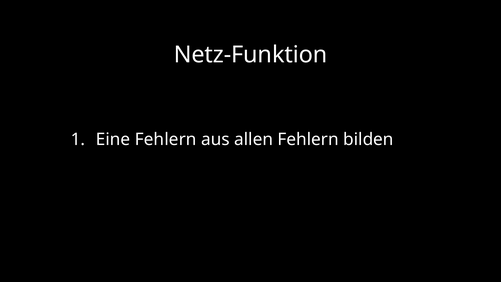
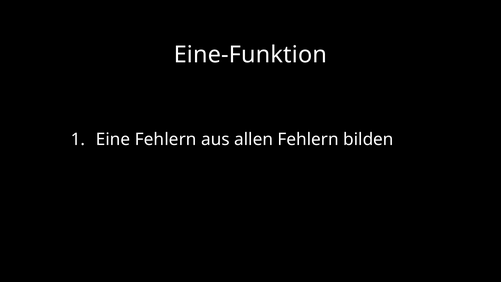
Netz-Funktion: Netz-Funktion -> Eine-Funktion (250, 55)
